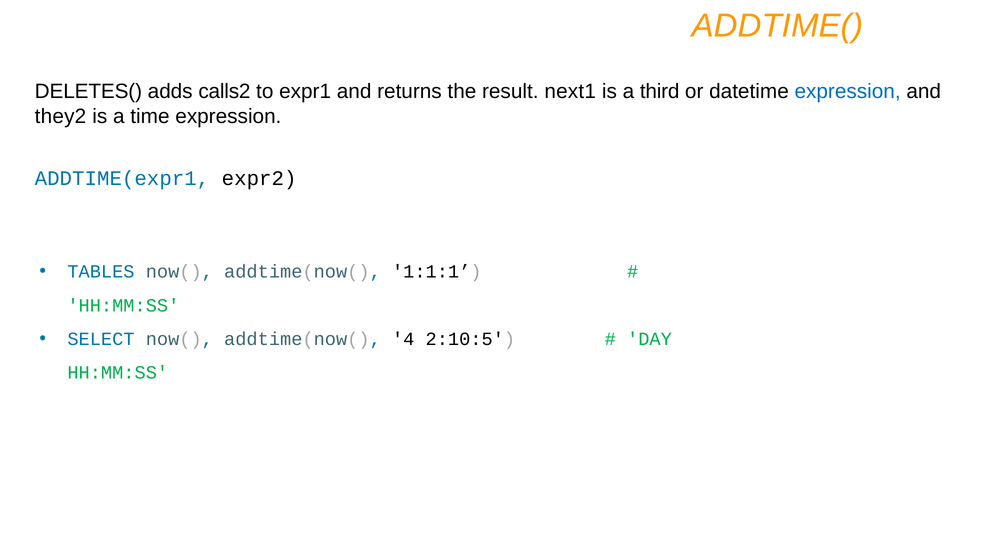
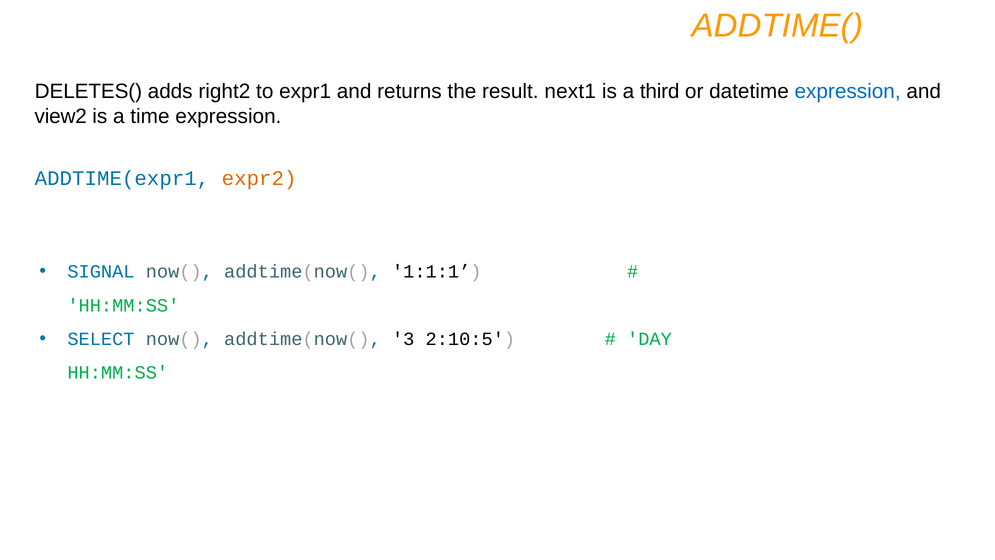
calls2: calls2 -> right2 (224, 91)
they2: they2 -> view2 (61, 116)
expr2 colour: black -> orange (259, 178)
TABLES: TABLES -> SIGNAL (101, 272)
4: 4 -> 3 (403, 339)
